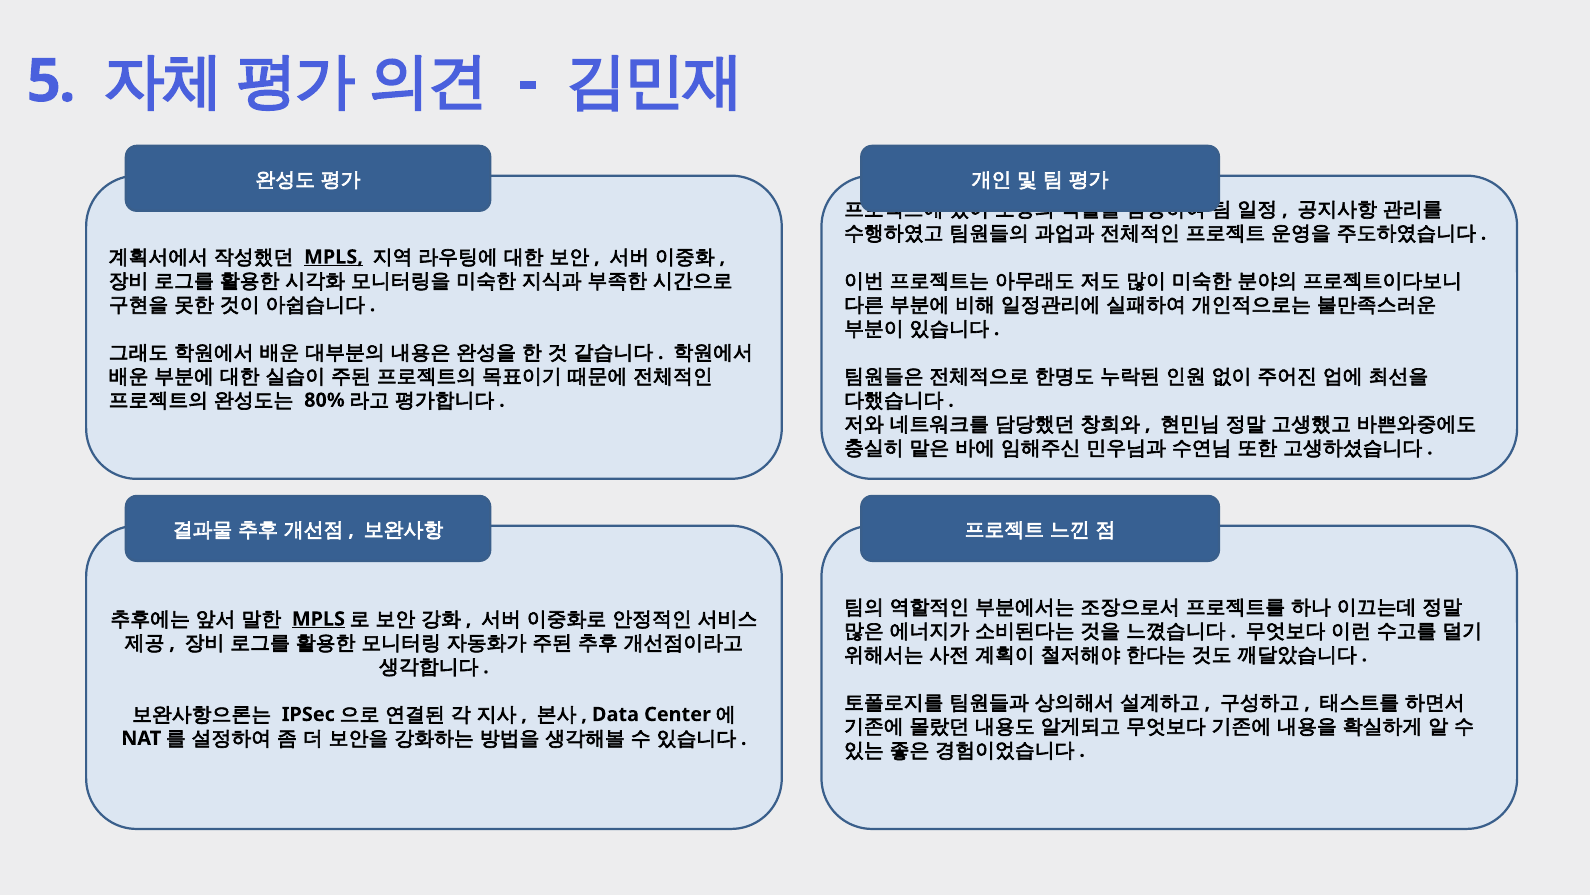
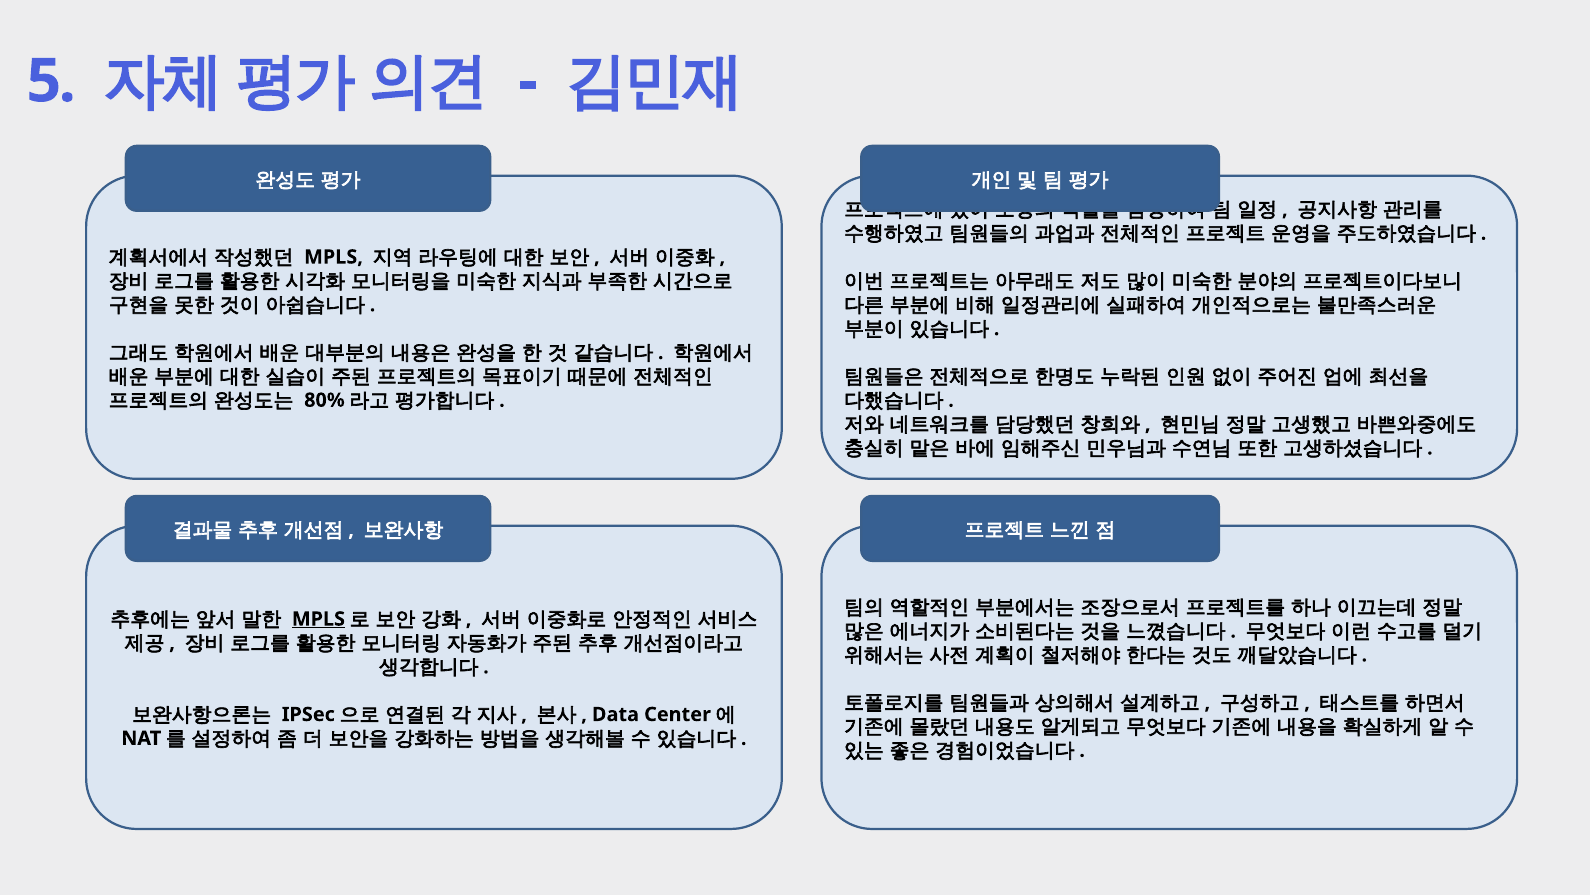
MPLS underline: present -> none (334, 257)
